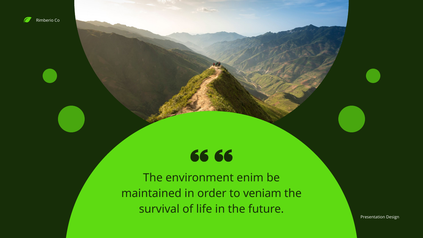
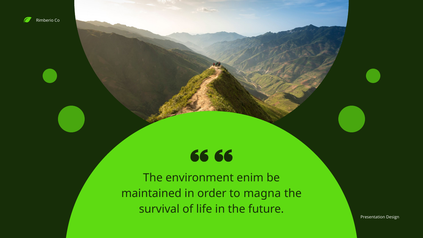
veniam: veniam -> magna (262, 193)
